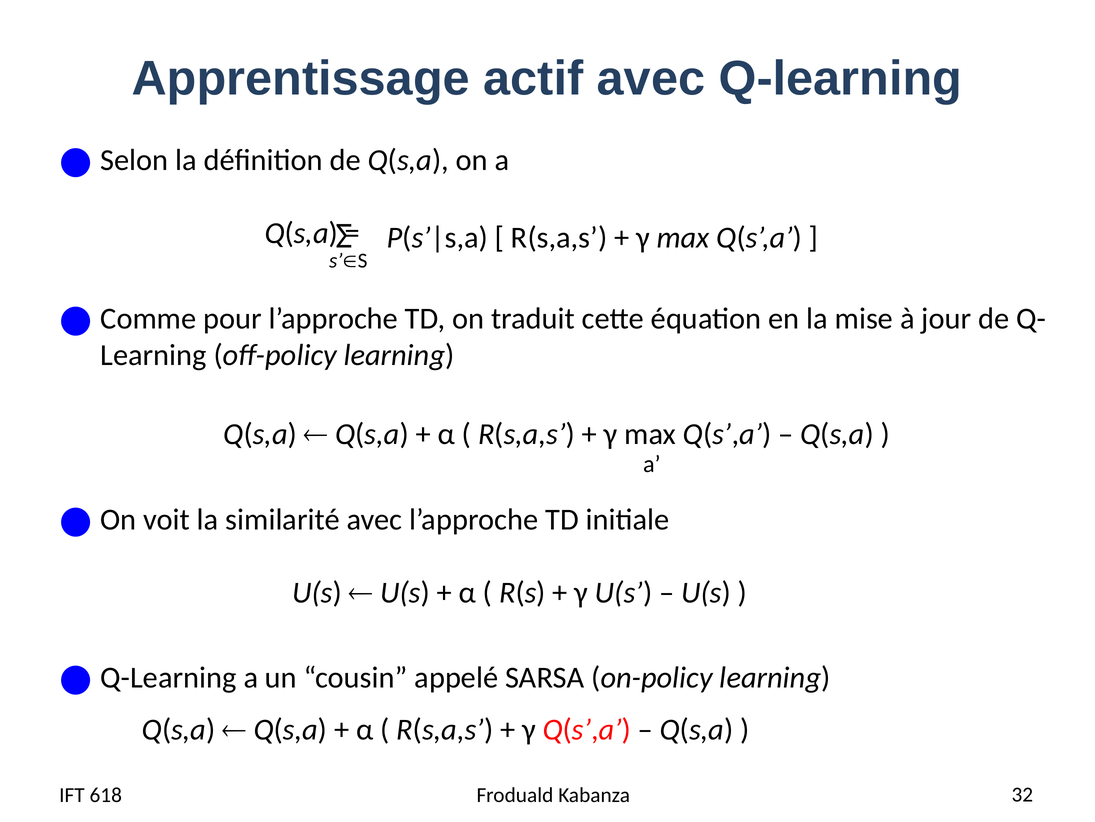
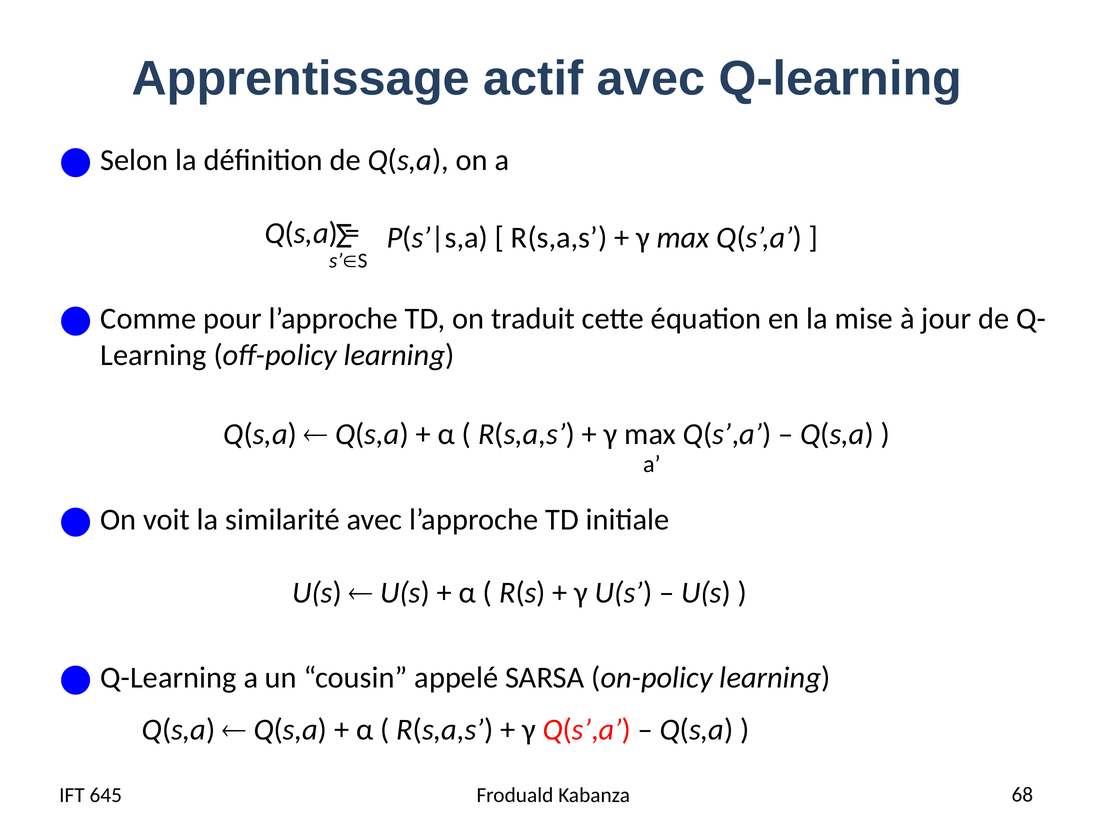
618: 618 -> 645 (106, 794)
32: 32 -> 68 (1022, 794)
